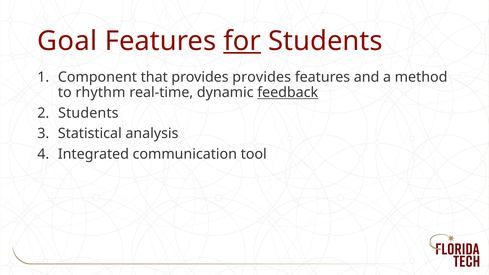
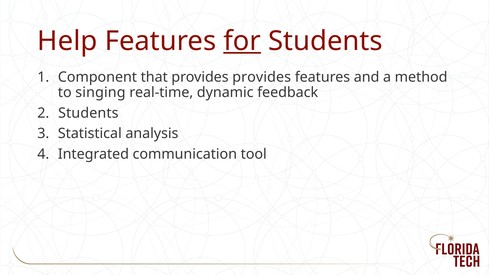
Goal: Goal -> Help (67, 41)
rhythm: rhythm -> singing (100, 93)
feedback underline: present -> none (288, 93)
